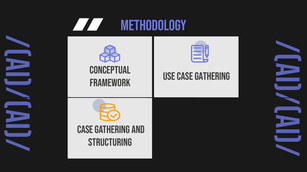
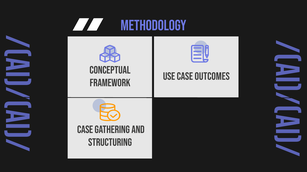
USE CASE GATHERING: GATHERING -> OUTCOMES (212, 77)
